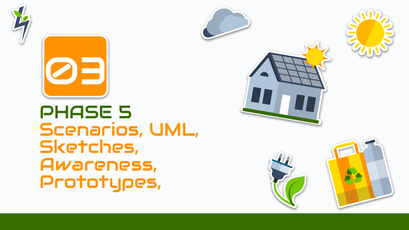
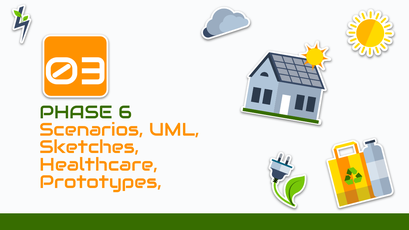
5: 5 -> 6 (125, 112)
Awareness: Awareness -> Healthcare (99, 165)
